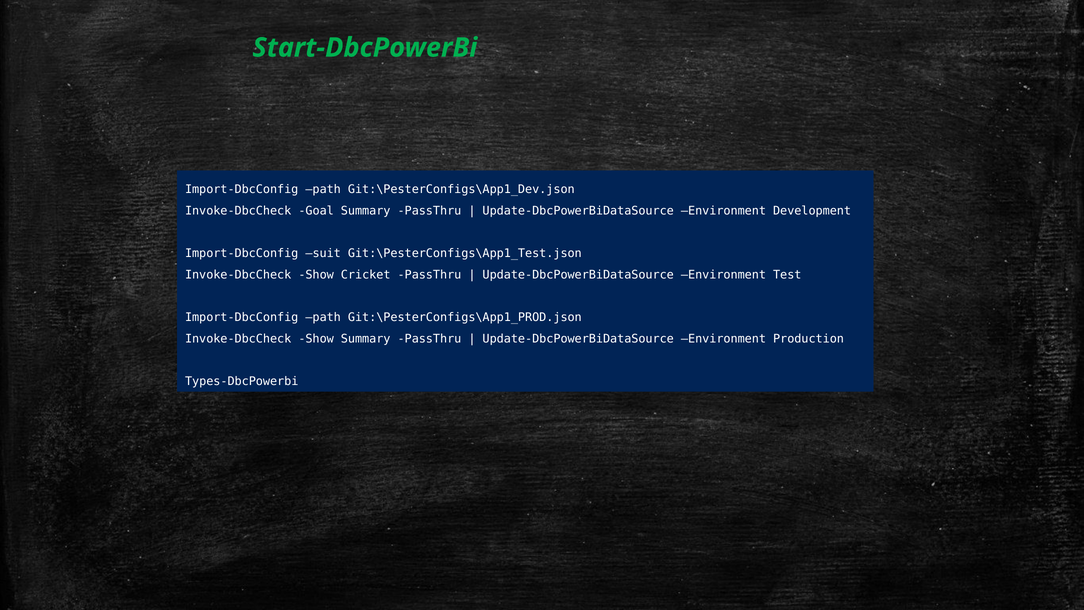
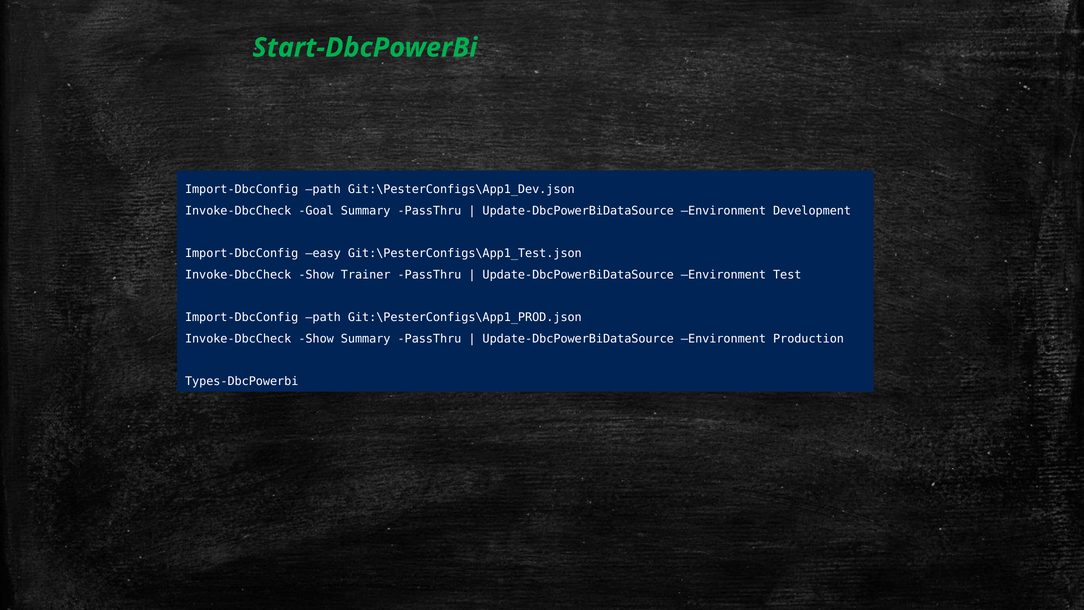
suit: suit -> easy (323, 253)
Cricket: Cricket -> Trainer (366, 275)
